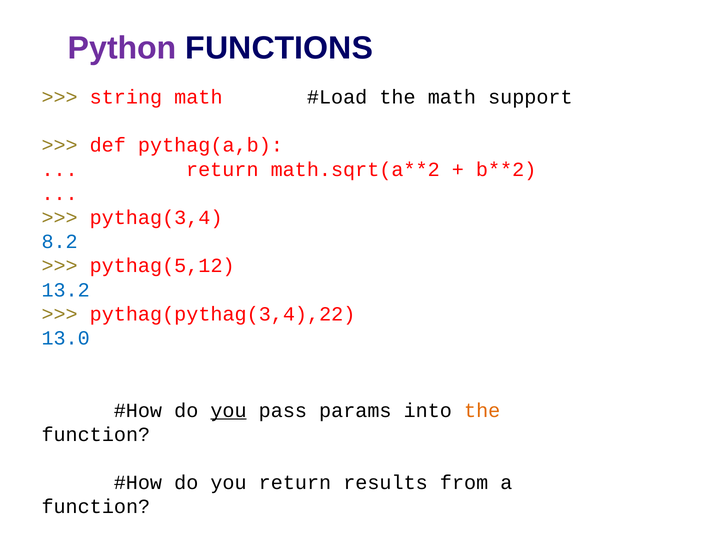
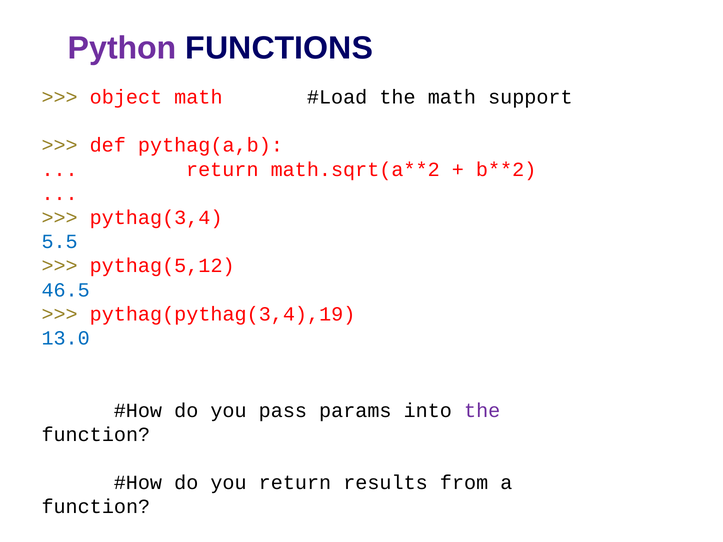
string: string -> object (126, 97)
8.2: 8.2 -> 5.5 (60, 242)
13.2: 13.2 -> 46.5 (66, 290)
pythag(pythag(3,4),22: pythag(pythag(3,4),22 -> pythag(pythag(3,4),19 (223, 314)
you underline: present -> none (229, 411)
the colour: orange -> purple (482, 411)
